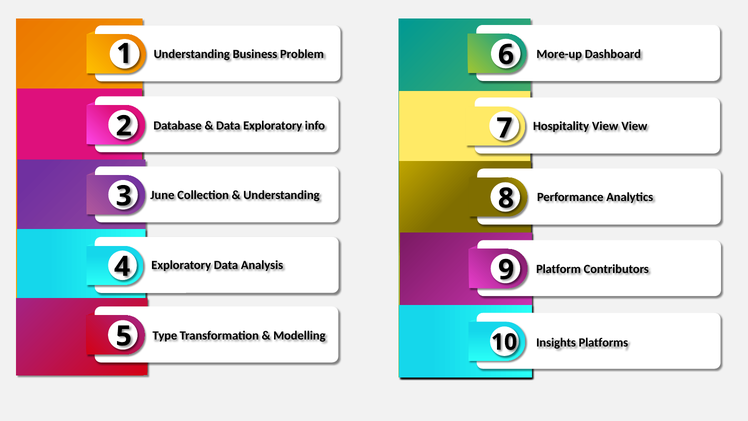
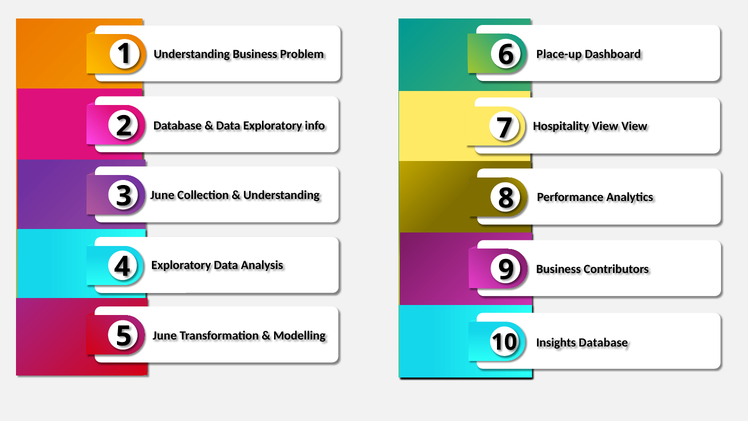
More-up: More-up -> Place-up (559, 54)
9 Platform: Platform -> Business (559, 269)
5 Type: Type -> June (165, 336)
Insights Platforms: Platforms -> Database (603, 343)
